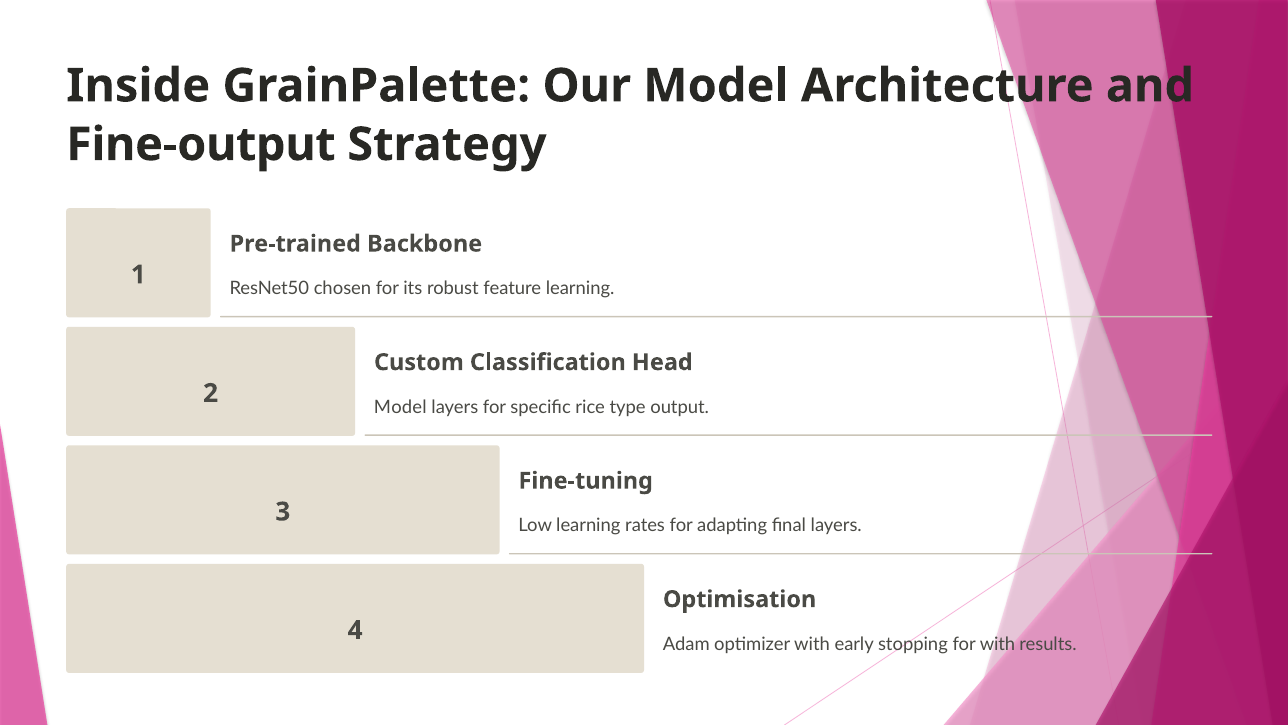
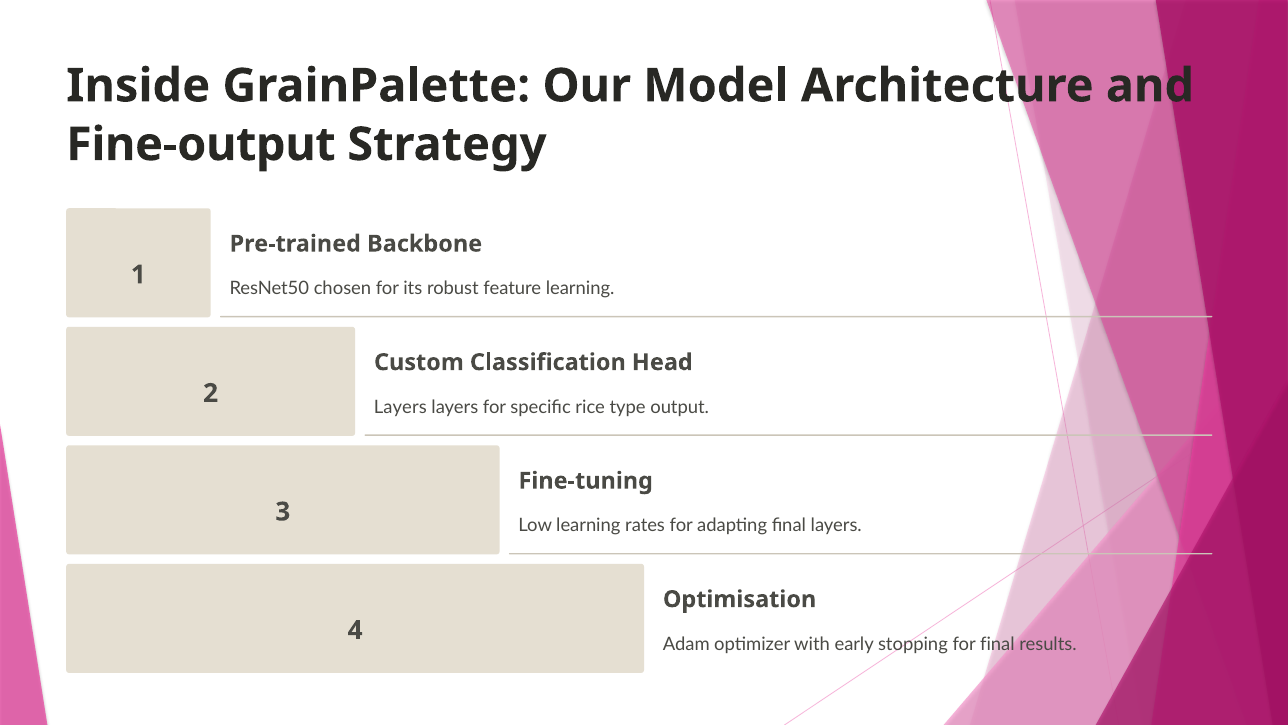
Model: Model -> Layers (400, 407)
for with: with -> final (997, 644)
